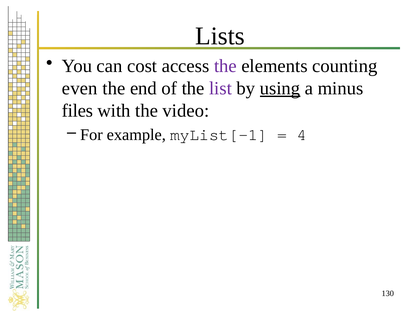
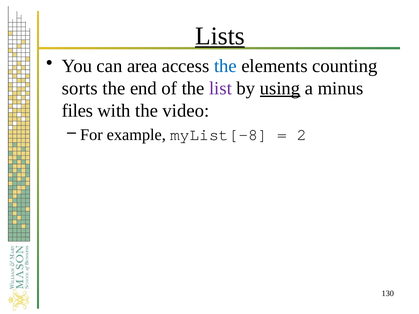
Lists underline: none -> present (220, 36)
cost: cost -> area (142, 66)
the colour: purple -> blue (225, 66)
even: even -> sorts (80, 88)
myList[-1: myList[-1 -> myList[-8 (219, 135)
4: 4 -> 2 (302, 135)
